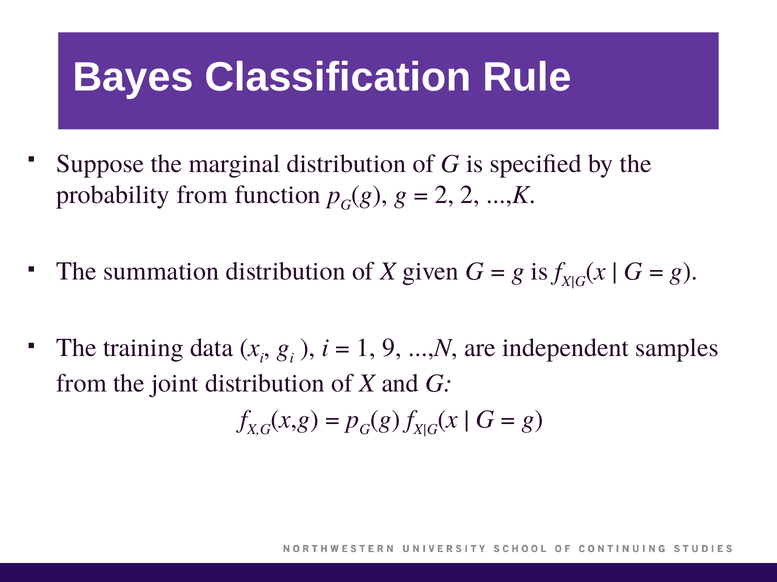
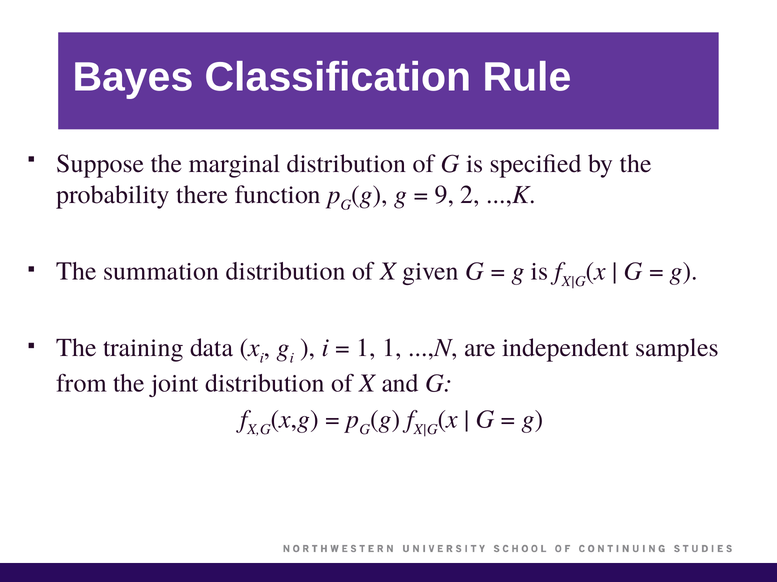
probability from: from -> there (202, 195)
2: 2 -> 9 (444, 195)
1 9: 9 -> 1 (392, 348)
